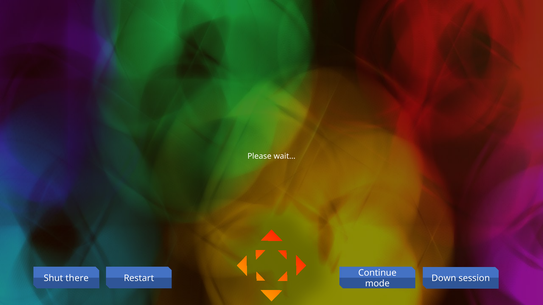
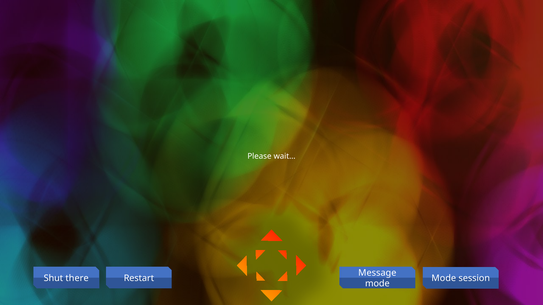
Continue: Continue -> Message (377, 273)
Restart Down: Down -> Mode (444, 279)
